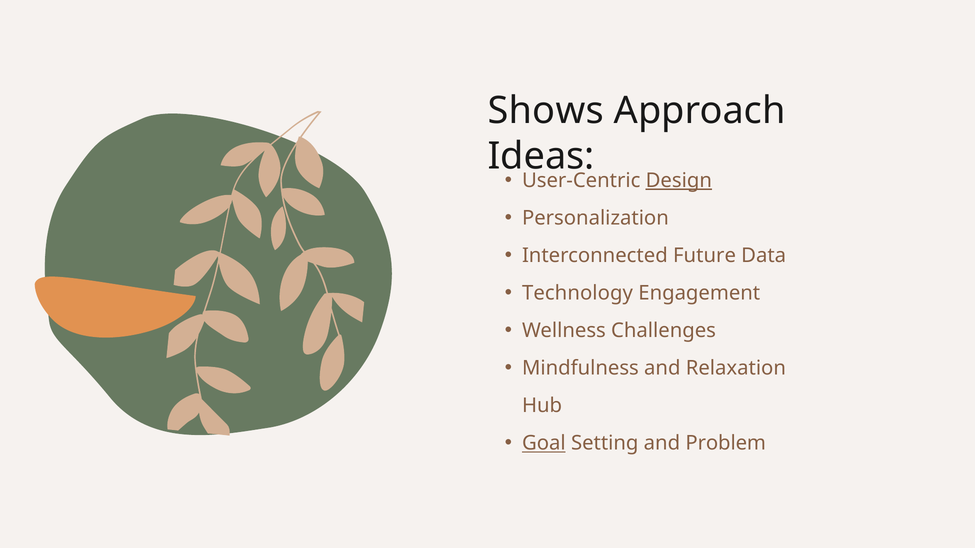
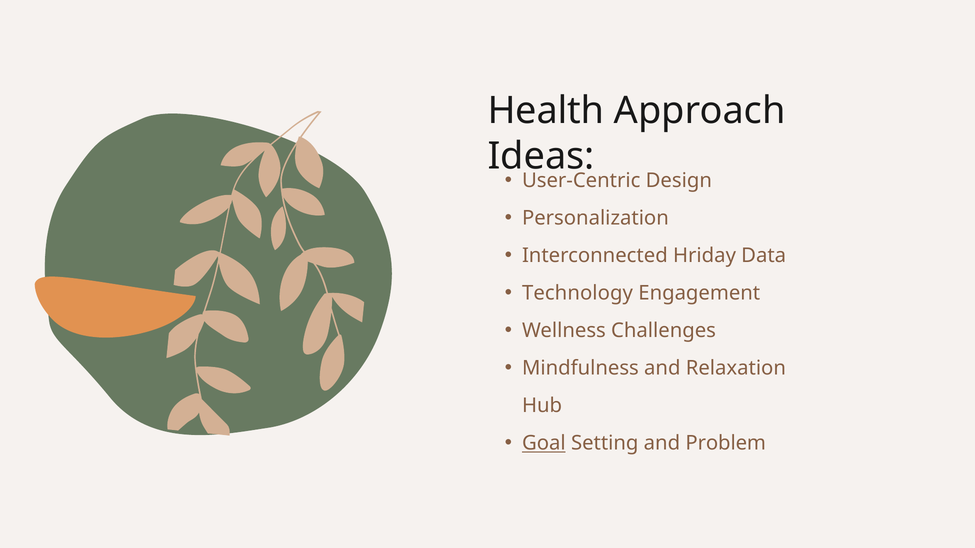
Shows: Shows -> Health (546, 111)
Design underline: present -> none (679, 181)
Future: Future -> Hriday (705, 256)
